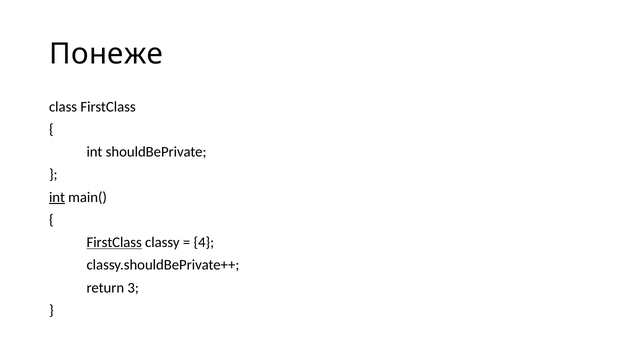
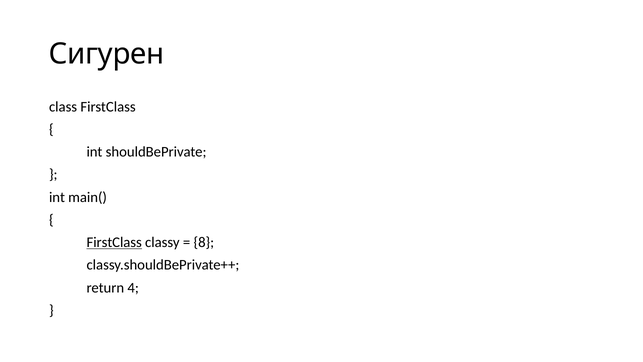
Понеже: Понеже -> Сигурен (106, 54)
int underline: present -> none (57, 197)
4: 4 -> 8 (204, 242)
3: 3 -> 4 (133, 287)
